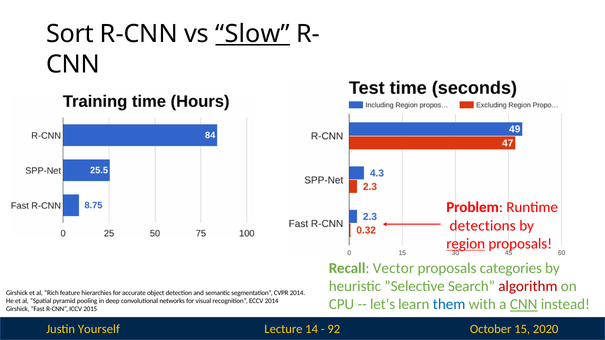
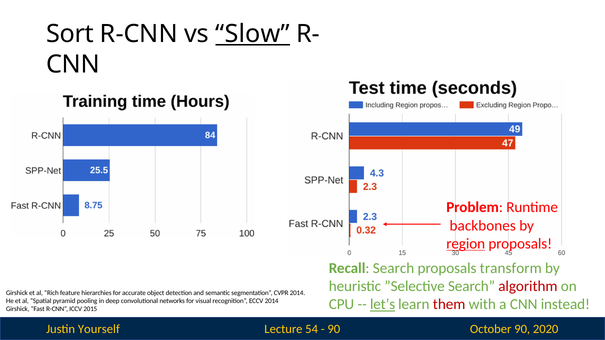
detections: detections -> backbones (483, 226)
Recall Vector: Vector -> Search (394, 268)
categories: categories -> transform (511, 268)
let’s underline: none -> present (383, 305)
them colour: blue -> red (449, 305)
CNN underline: present -> none (524, 305)
14: 14 -> 54 (312, 329)
92: 92 -> 90 (334, 329)
October 15: 15 -> 90 (522, 329)
